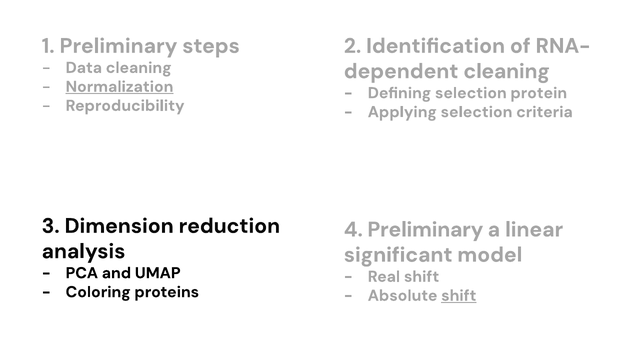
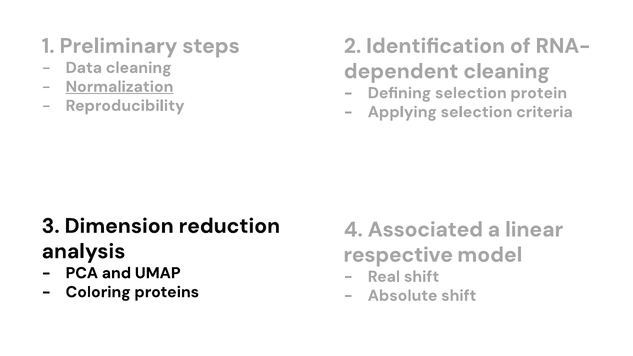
4 Preliminary: Preliminary -> Associated (425, 230)
significant: significant -> respective (398, 255)
shift underline: present -> none (459, 296)
